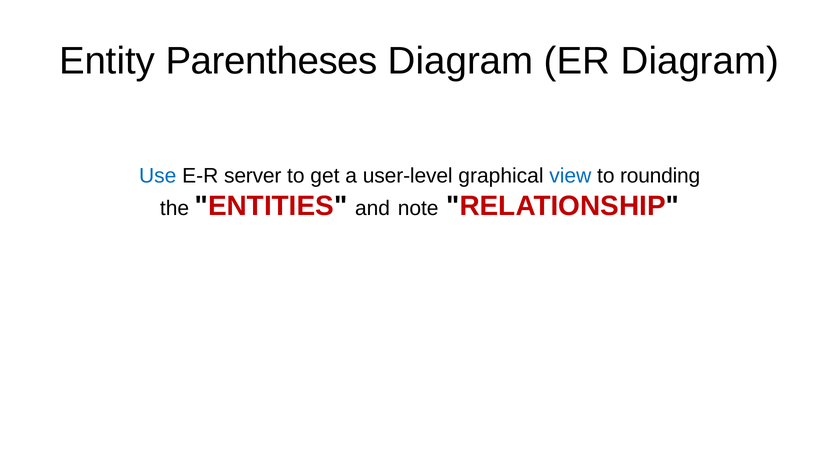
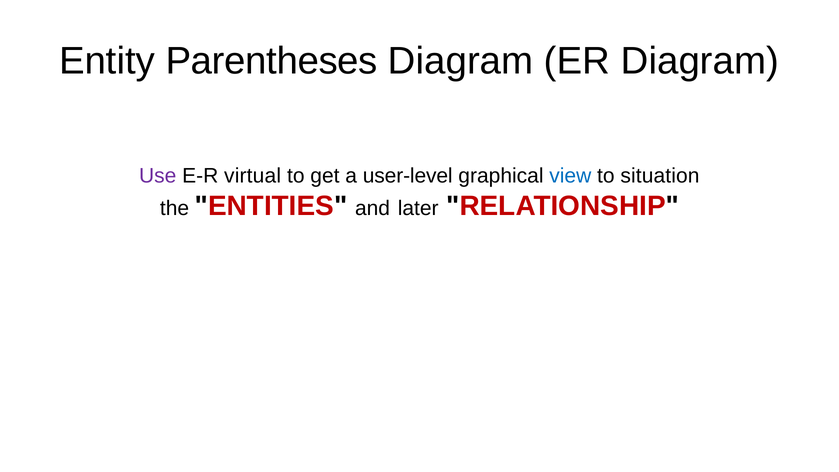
Use colour: blue -> purple (158, 176)
server: server -> virtual (253, 176)
rounding: rounding -> situation (660, 176)
note: note -> later (418, 208)
